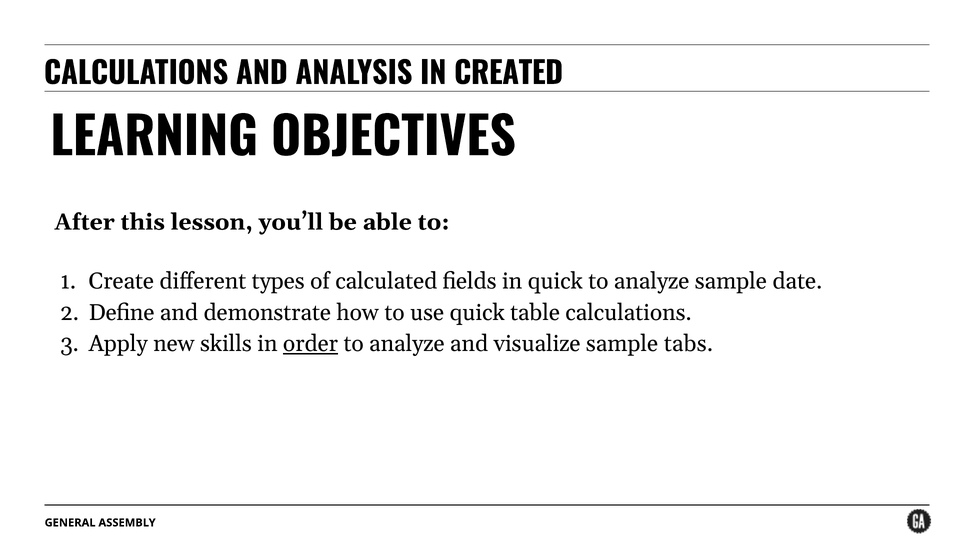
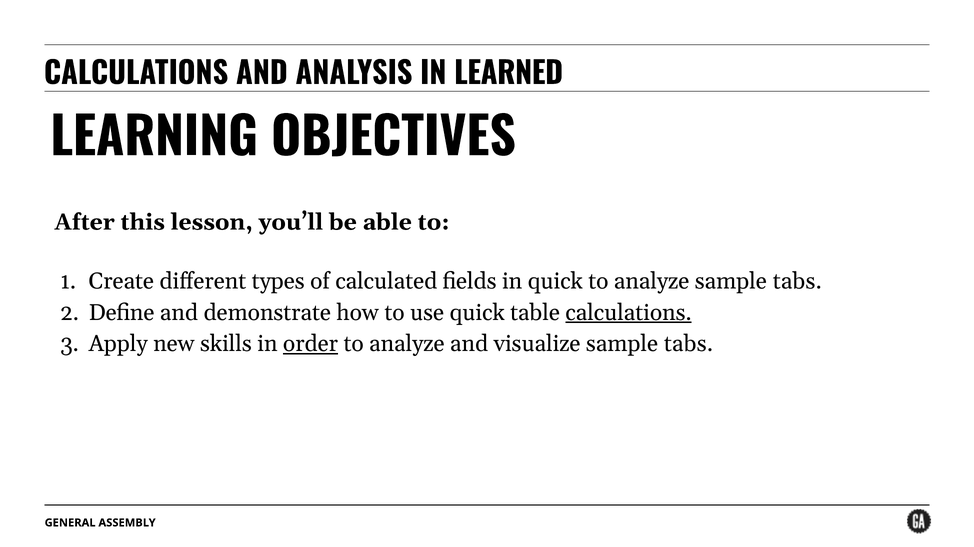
CREATED: CREATED -> LEARNED (509, 74)
analyze sample date: date -> tabs (797, 281)
calculations underline: none -> present (629, 312)
